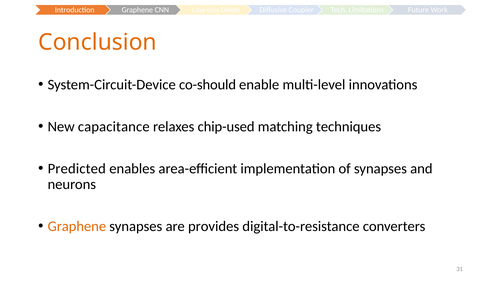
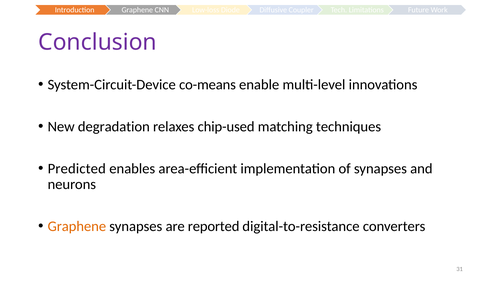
Conclusion colour: orange -> purple (98, 42)
co-should: co-should -> co-means (208, 85)
capacitance: capacitance -> degradation (114, 127)
provides: provides -> reported (214, 226)
